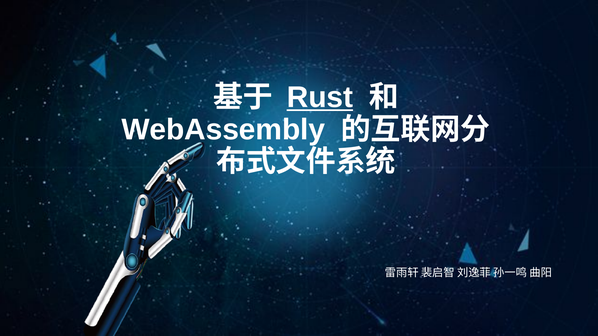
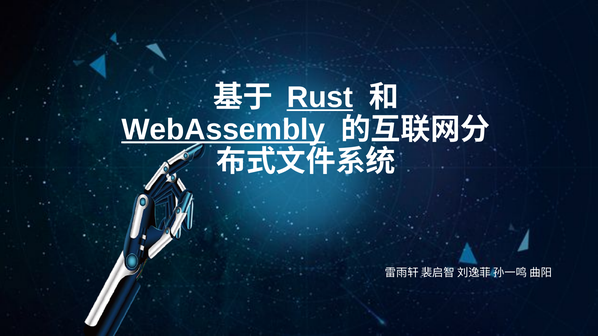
WebAssembly underline: none -> present (223, 130)
